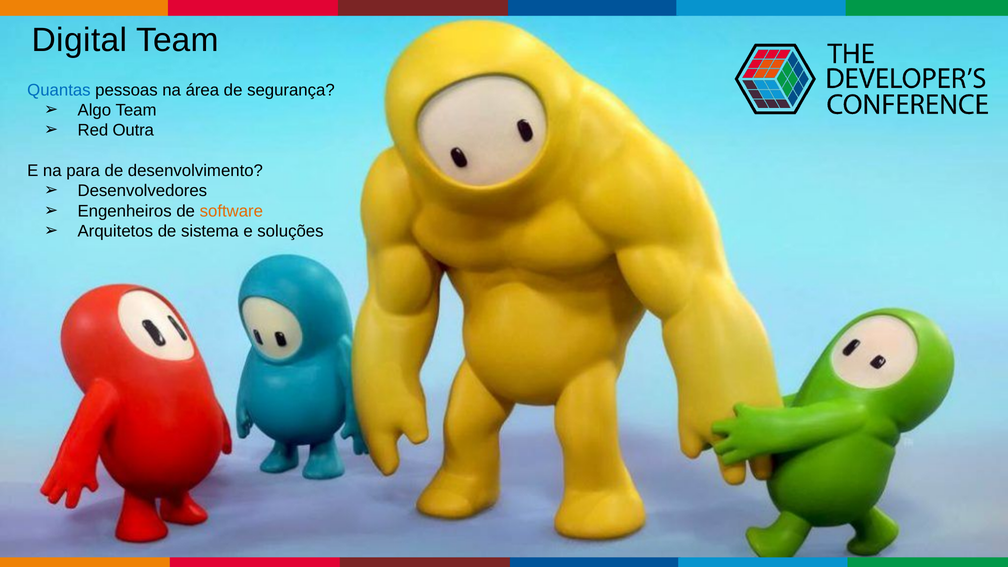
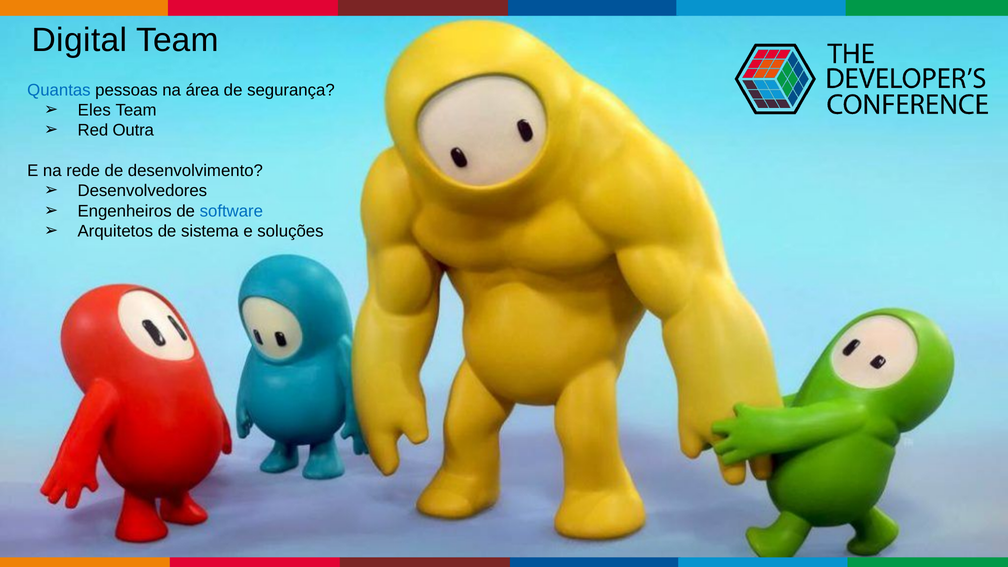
Algo: Algo -> Eles (94, 110)
para: para -> rede (83, 171)
software colour: orange -> blue (231, 211)
